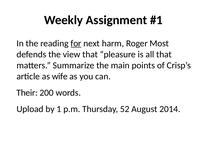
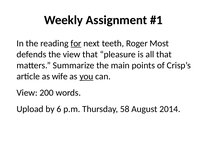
harm: harm -> teeth (113, 43)
you underline: none -> present (86, 77)
Their: Their -> View (27, 93)
1: 1 -> 6 (59, 109)
52: 52 -> 58 (125, 109)
